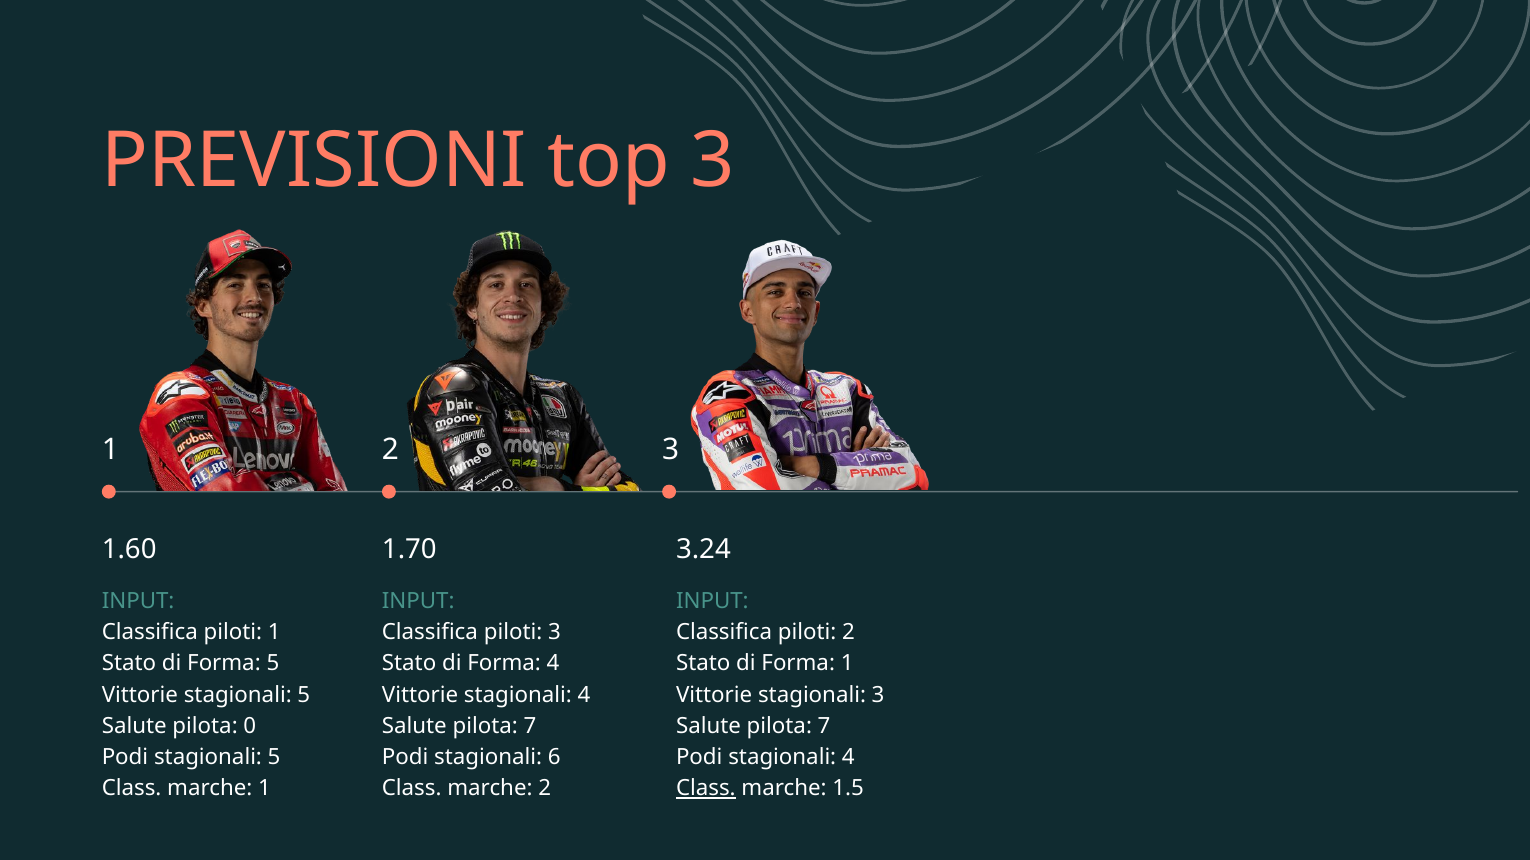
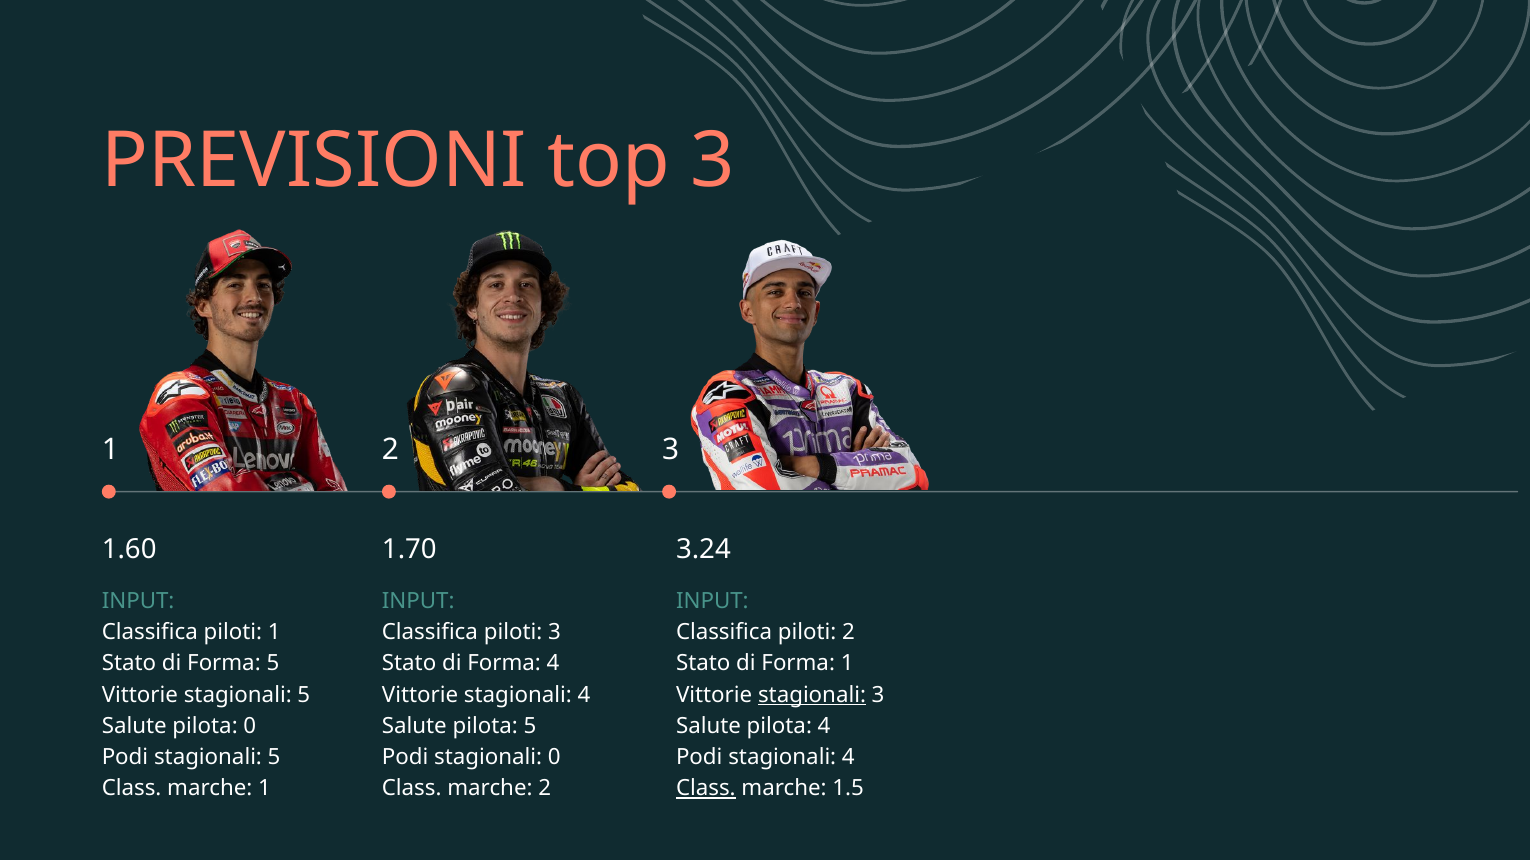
stagionali underline: none -> present (812, 695)
7: 7 -> 5 (530, 726)
7: 7 -> 4 (824, 726)
stagionali 6: 6 -> 0 (554, 758)
